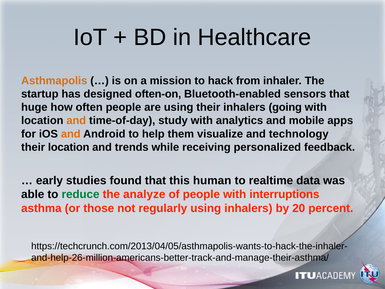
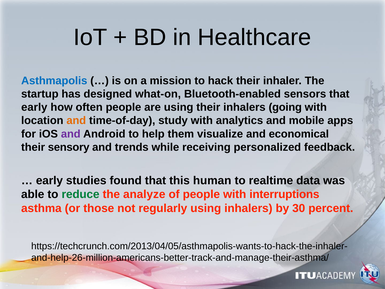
Asthmapolis colour: orange -> blue (54, 81)
hack from: from -> their (248, 81)
often-on: often-on -> what-on (158, 94)
huge: huge -> early (34, 107)
and colour: orange -> purple (71, 134)
technology: technology -> economical (299, 134)
their location: location -> sensory (69, 147)
20: 20 -> 30 (299, 208)
